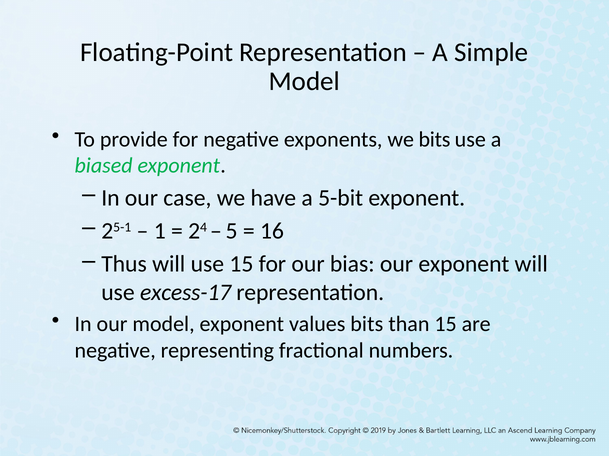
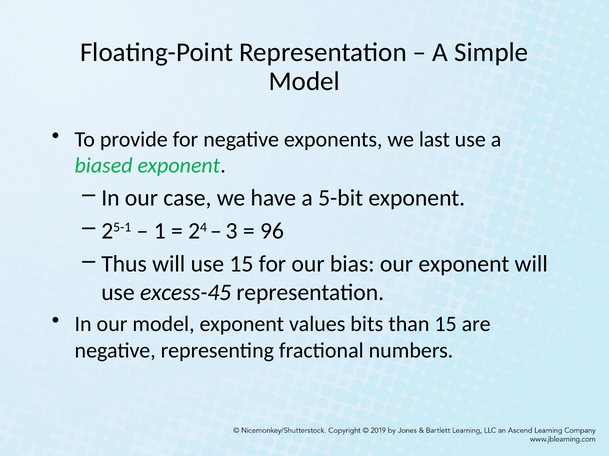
we bits: bits -> last (434, 140)
5: 5 -> 3 (232, 231)
16: 16 -> 96 (272, 231)
excess-17: excess-17 -> excess-45 (186, 293)
